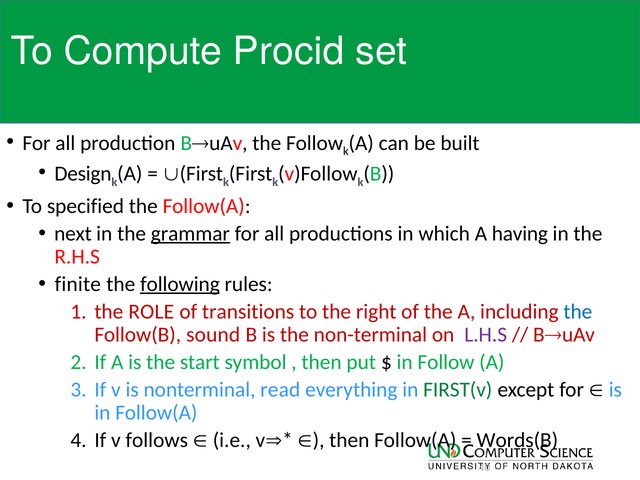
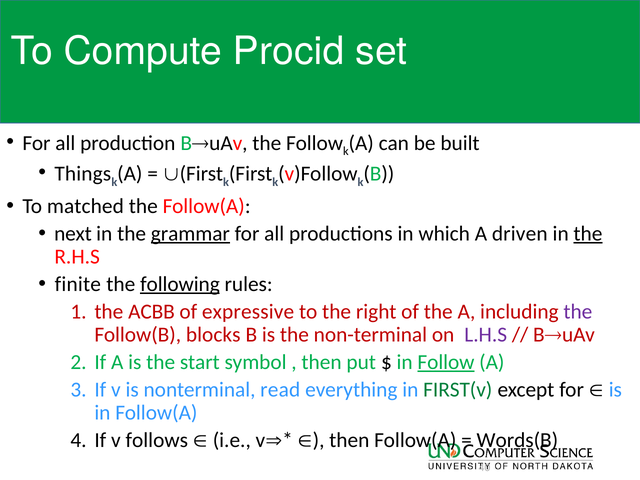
Design: Design -> Things (83, 174)
specified: specified -> matched (85, 206)
having: having -> driven (520, 234)
the underline: none -> present (588, 234)
ROLE: ROLE -> ACBB (151, 312)
transitions: transitions -> expressive (248, 312)
the colour: blue -> purple (578, 312)
sound: sound -> blocks (213, 335)
Follow underline: none -> present (446, 362)
